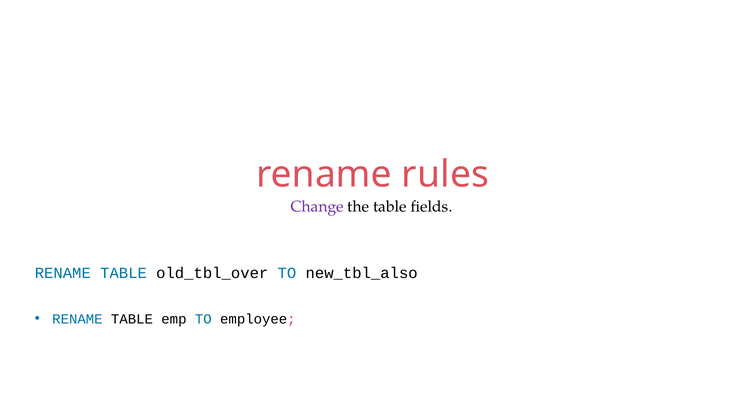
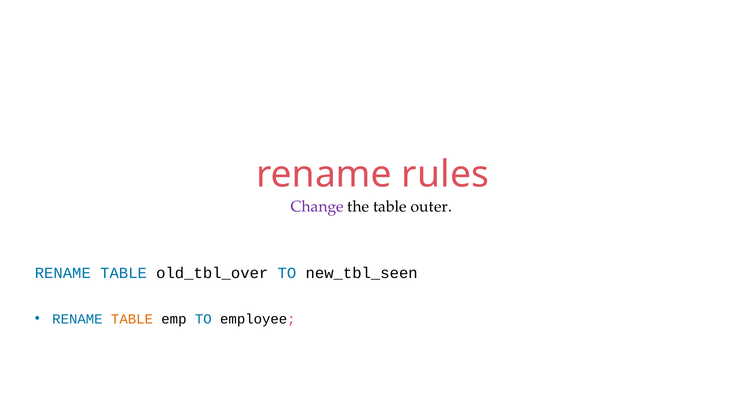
fields: fields -> outer (431, 207)
new_tbl_also: new_tbl_also -> new_tbl_seen (362, 274)
TABLE colour: black -> orange (132, 319)
